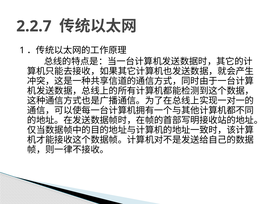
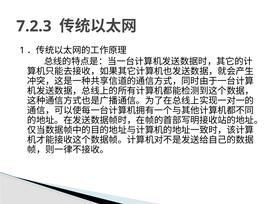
2.2.7: 2.2.7 -> 7.2.3 (34, 26)
